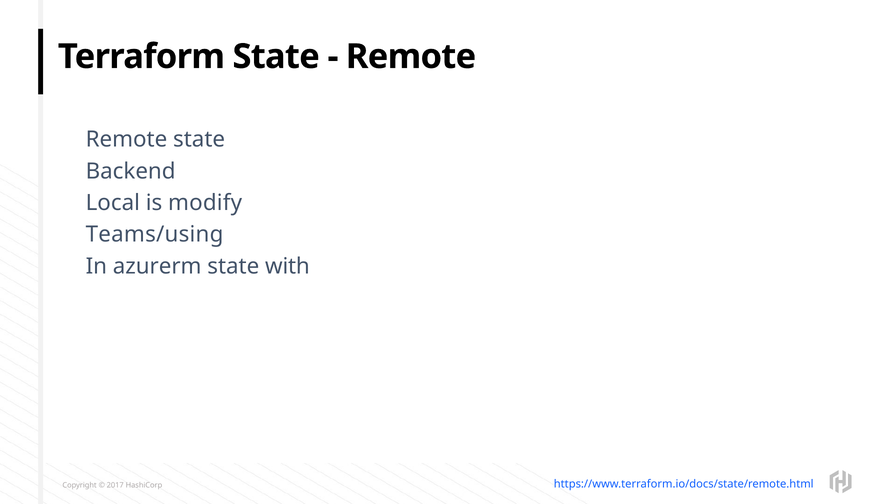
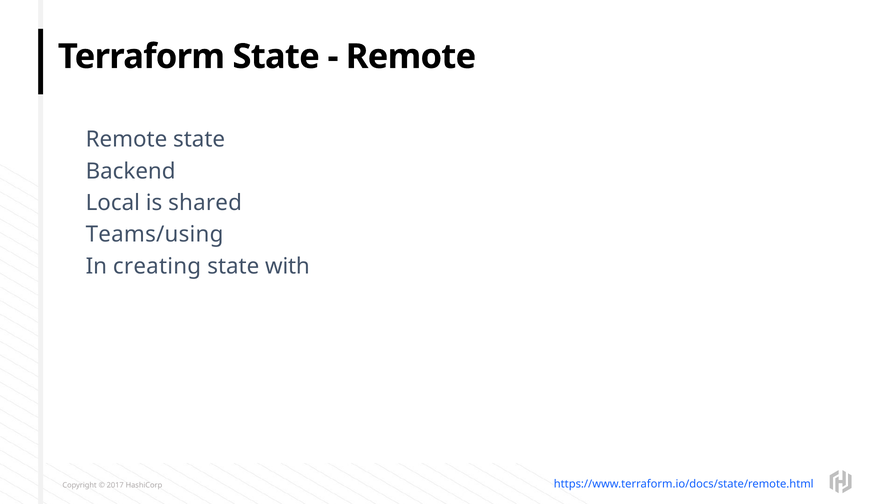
modify: modify -> shared (205, 203)
azurerm: azurerm -> creating (157, 266)
